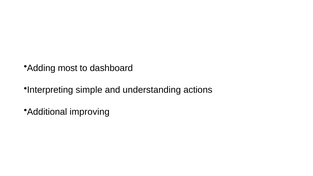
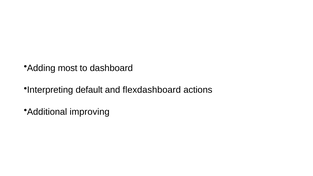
simple: simple -> default (89, 90)
understanding: understanding -> flexdashboard (152, 90)
